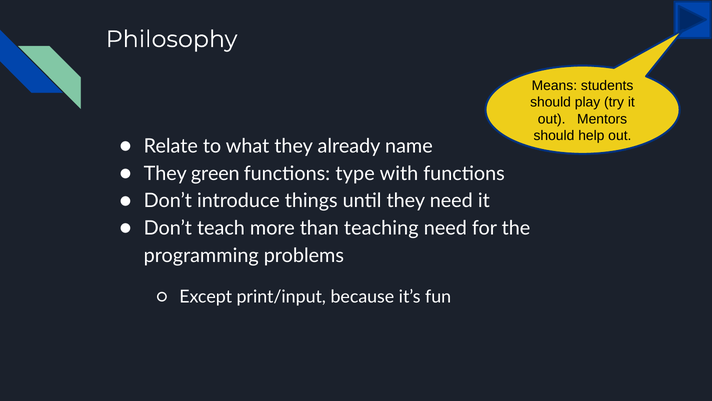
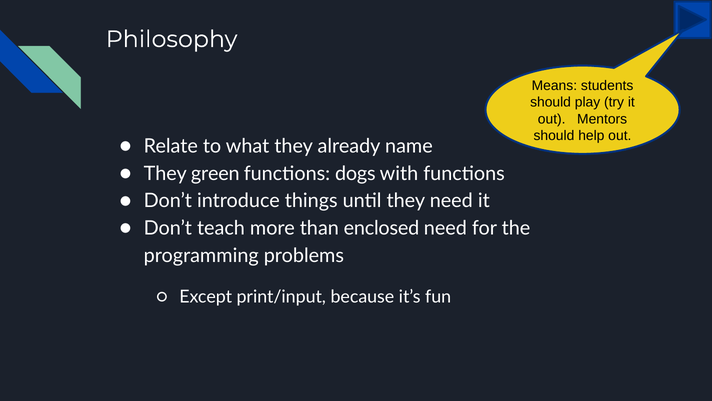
type: type -> dogs (355, 173)
teaching: teaching -> enclosed (381, 228)
